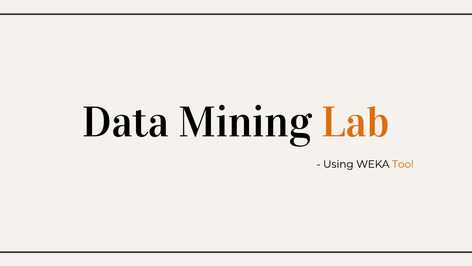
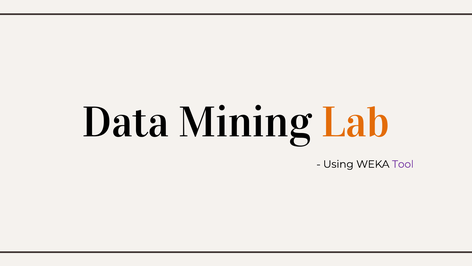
Tool colour: orange -> purple (403, 164)
